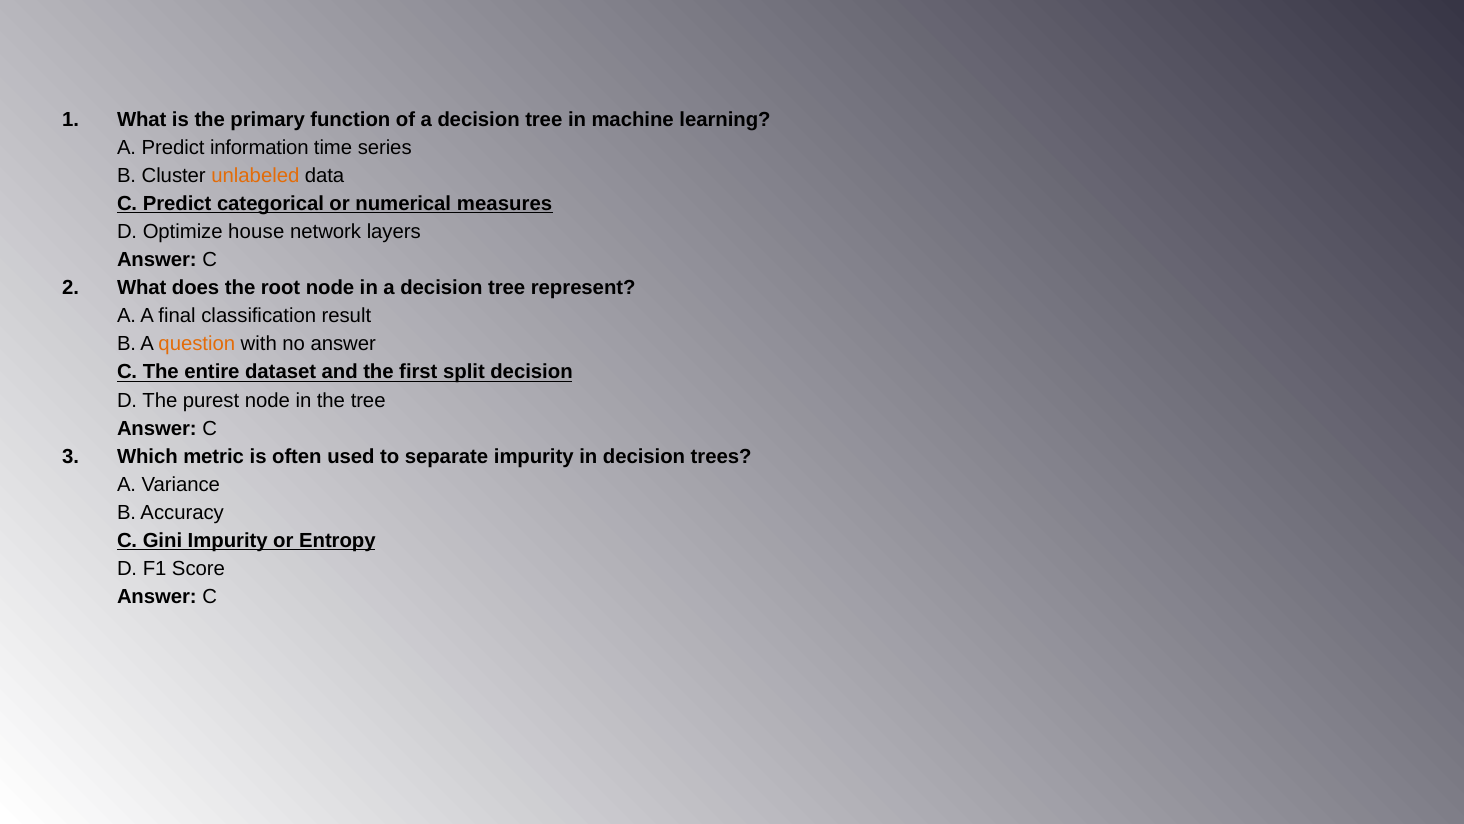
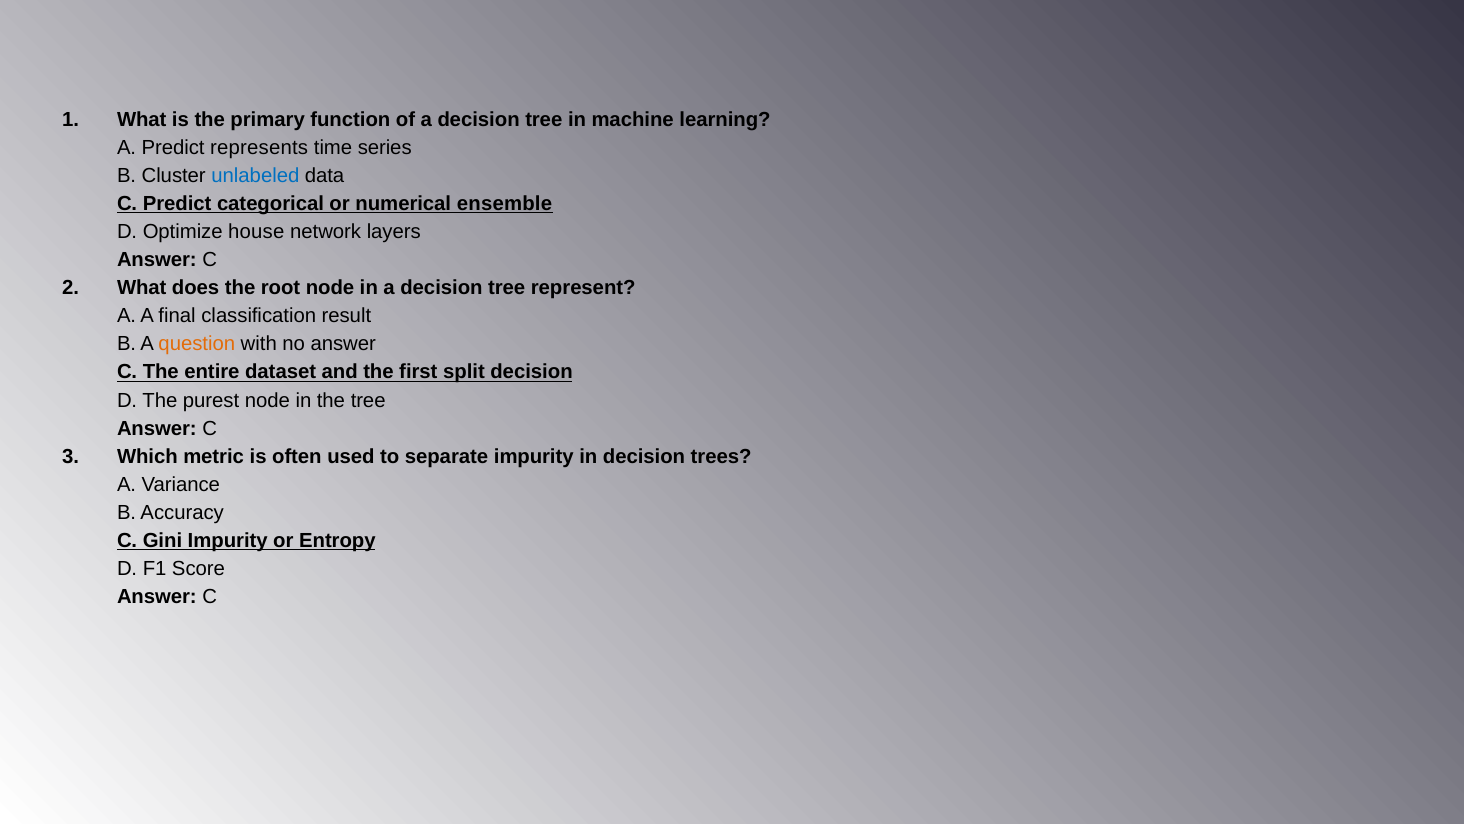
information: information -> represents (259, 147)
unlabeled colour: orange -> blue (255, 176)
measures: measures -> ensemble (505, 204)
